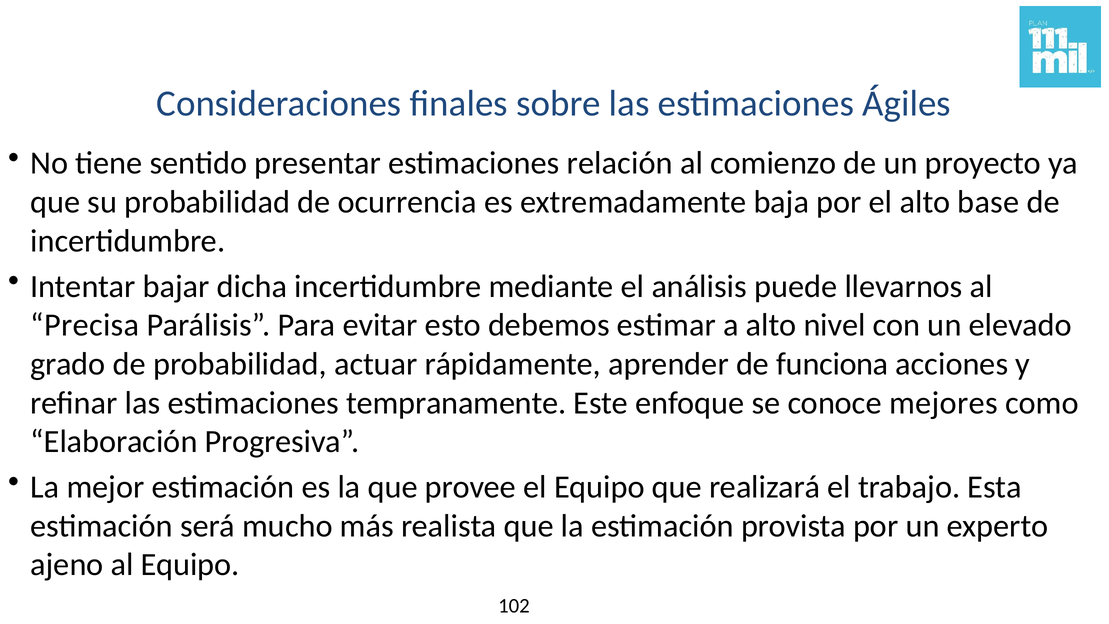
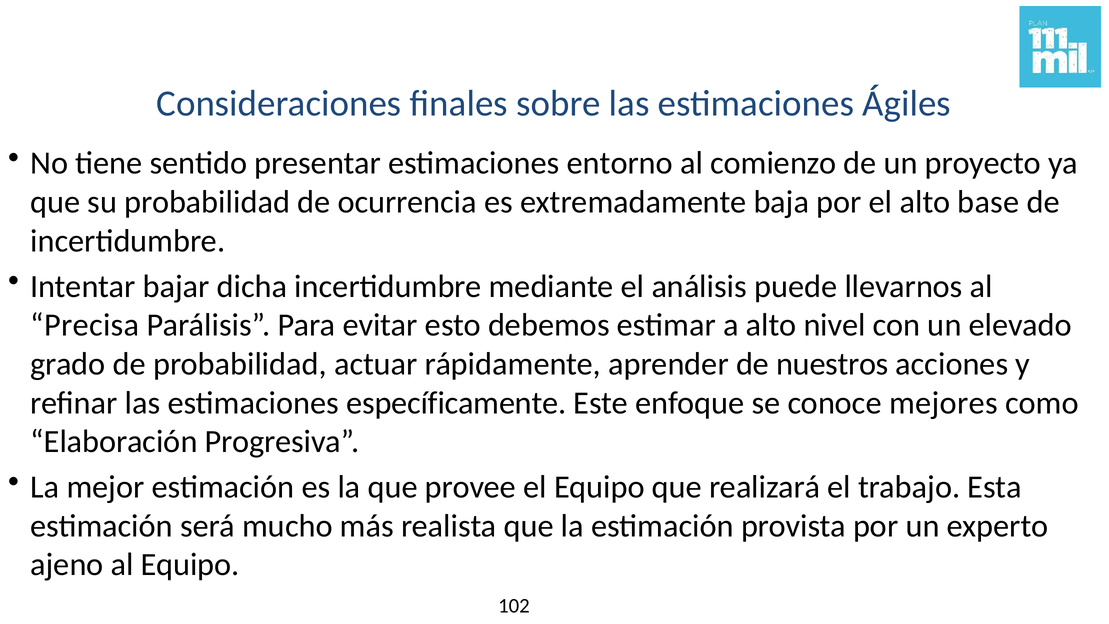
relación: relación -> entorno (620, 163)
funciona: funciona -> nuestros (832, 364)
tempranamente: tempranamente -> específicamente (456, 403)
